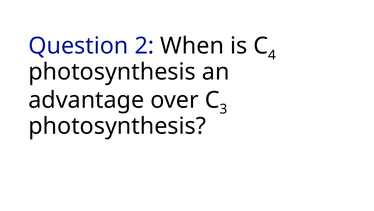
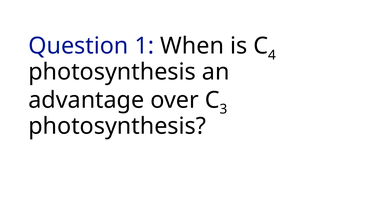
2: 2 -> 1 (144, 46)
